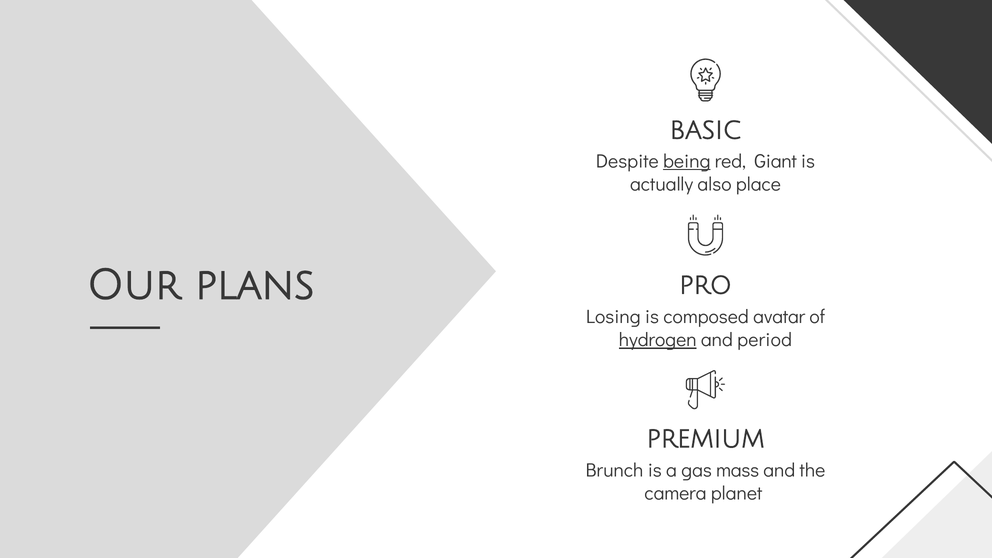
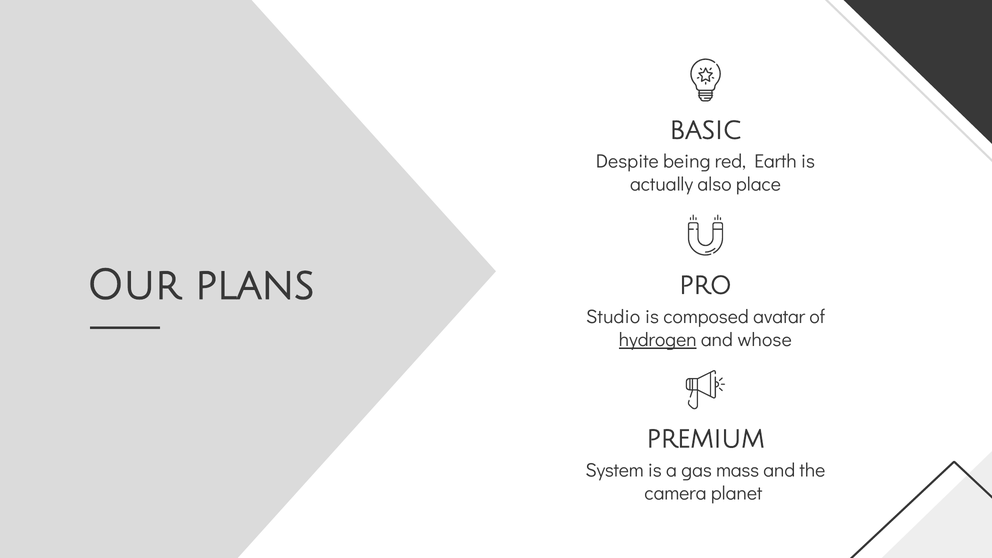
being underline: present -> none (687, 161)
Giant: Giant -> Earth (776, 161)
Losing: Losing -> Studio (613, 317)
period: period -> whose (765, 340)
Brunch: Brunch -> System (615, 470)
